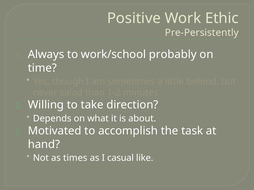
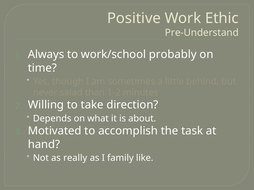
Pre-Persistently: Pre-Persistently -> Pre-Understand (202, 33)
times: times -> really (75, 158)
casual: casual -> family (120, 158)
